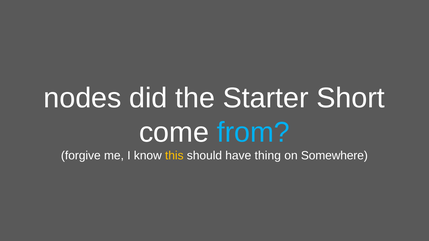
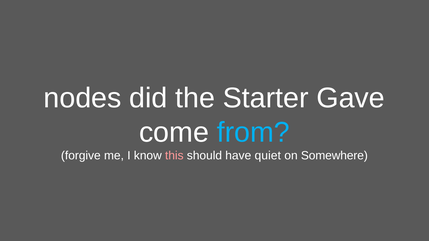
Short: Short -> Gave (351, 98)
this colour: yellow -> pink (174, 156)
thing: thing -> quiet (268, 156)
